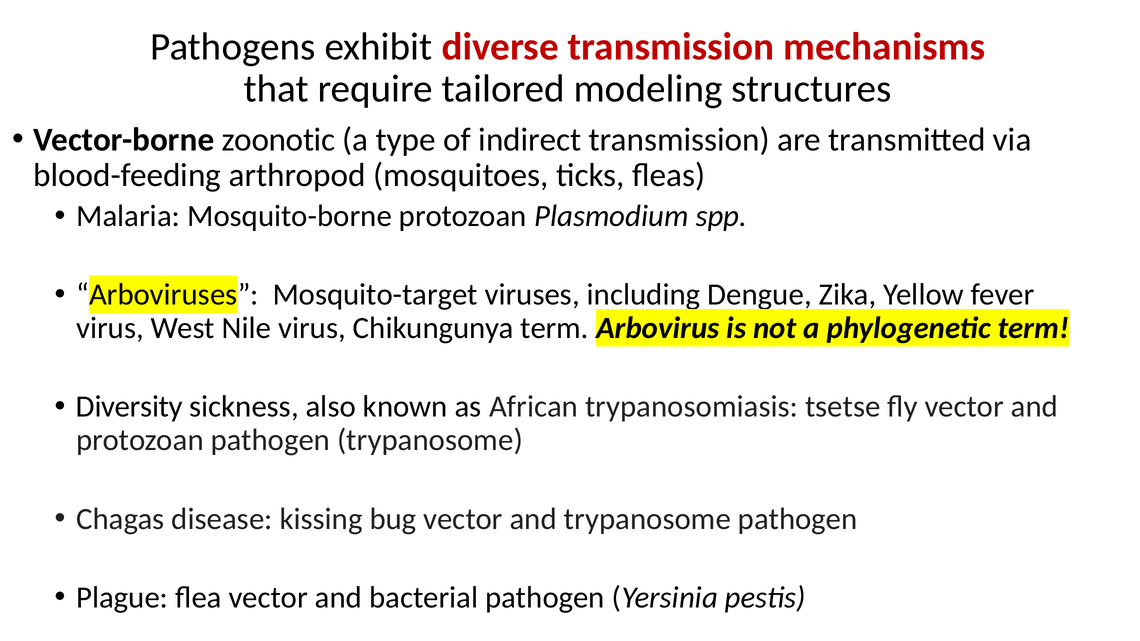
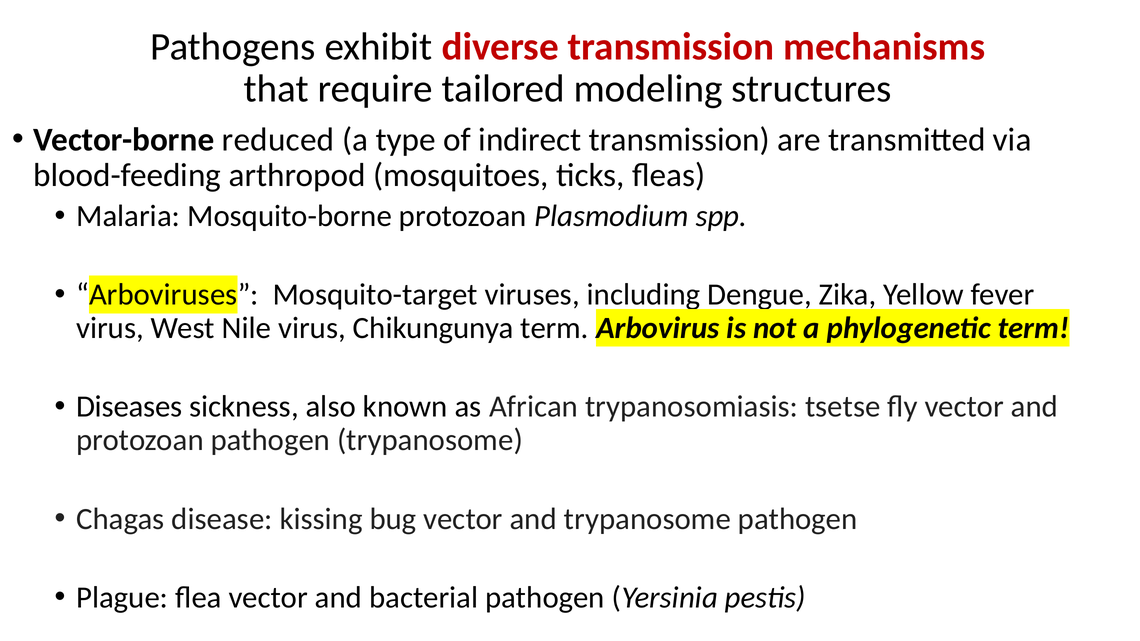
zoonotic: zoonotic -> reduced (278, 140)
Diversity: Diversity -> Diseases (129, 407)
